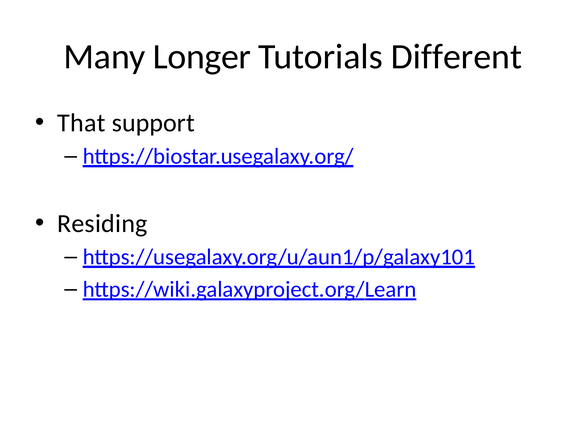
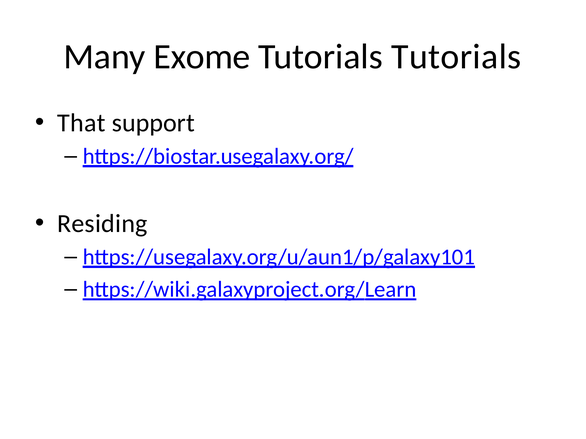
Longer: Longer -> Exome (202, 57)
Tutorials Different: Different -> Tutorials (456, 57)
